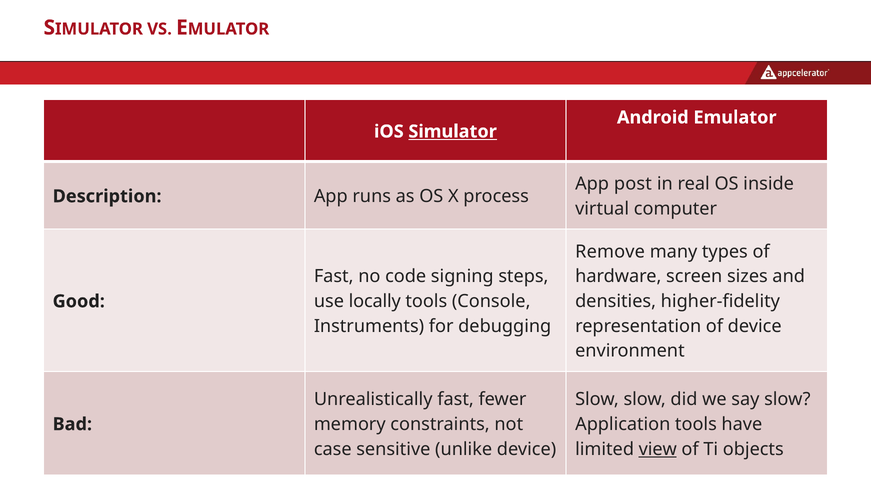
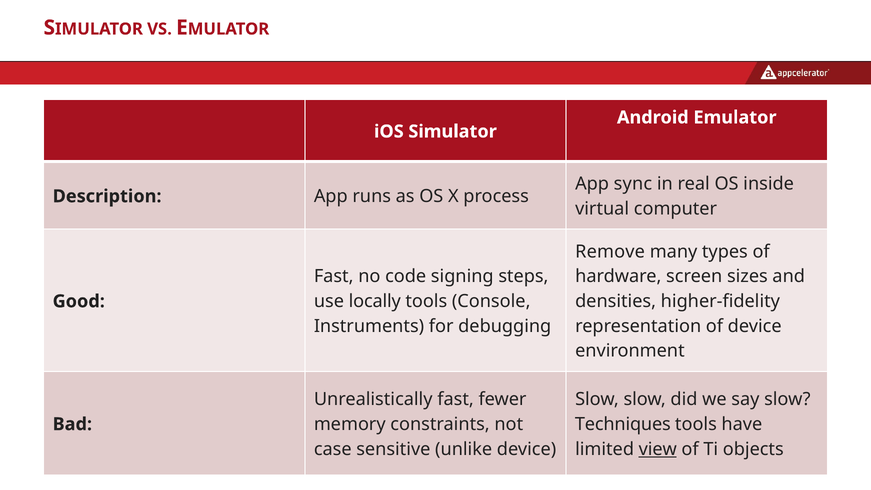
Simulator underline: present -> none (453, 132)
post: post -> sync (633, 184)
Application: Application -> Techniques (623, 424)
